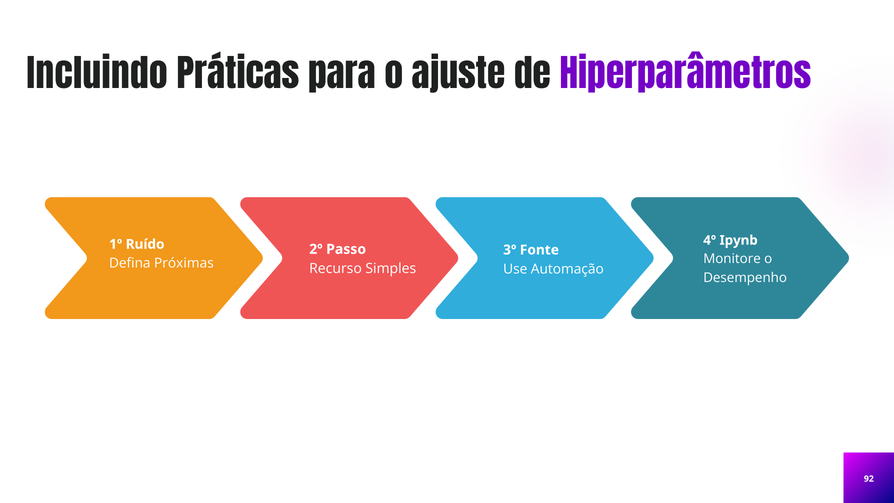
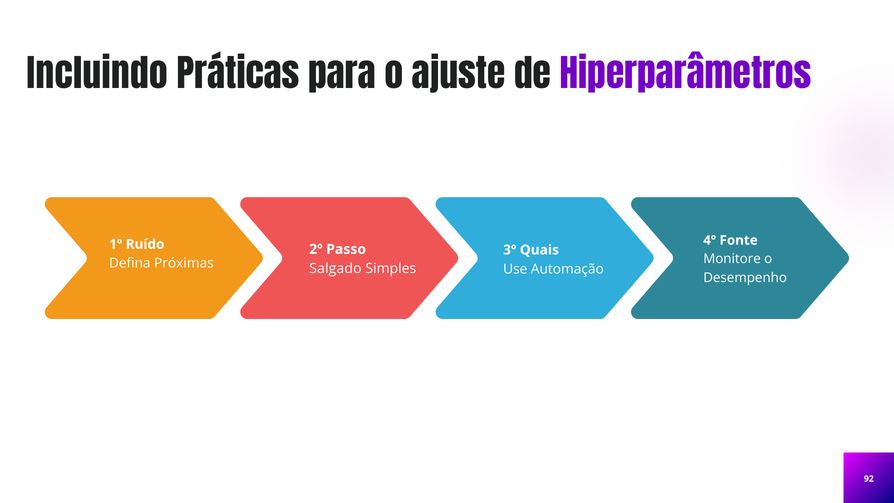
Ipynb: Ipynb -> Fonte (739, 240)
Fonte: Fonte -> Quais (539, 250)
Recurso: Recurso -> Salgado (335, 269)
